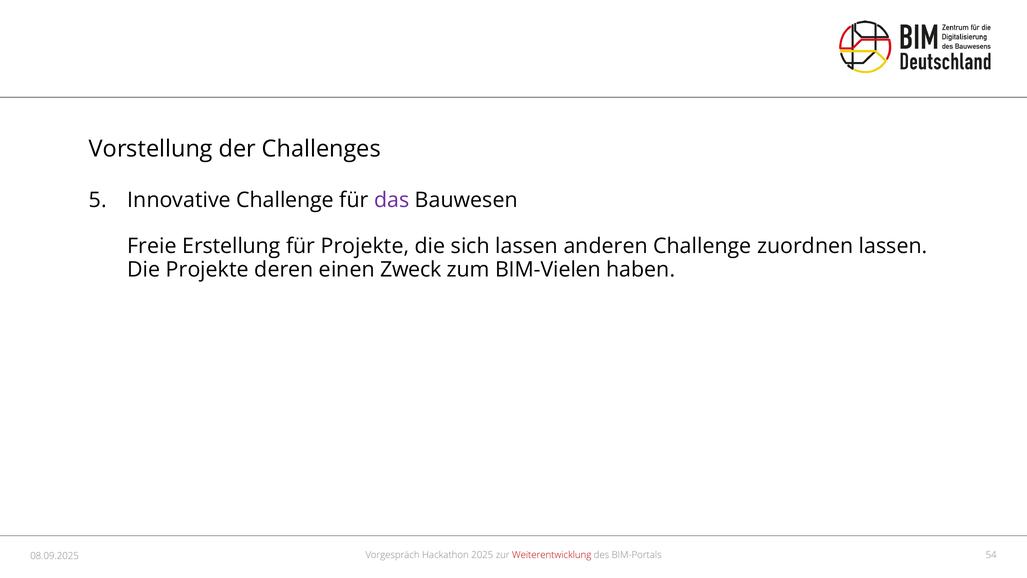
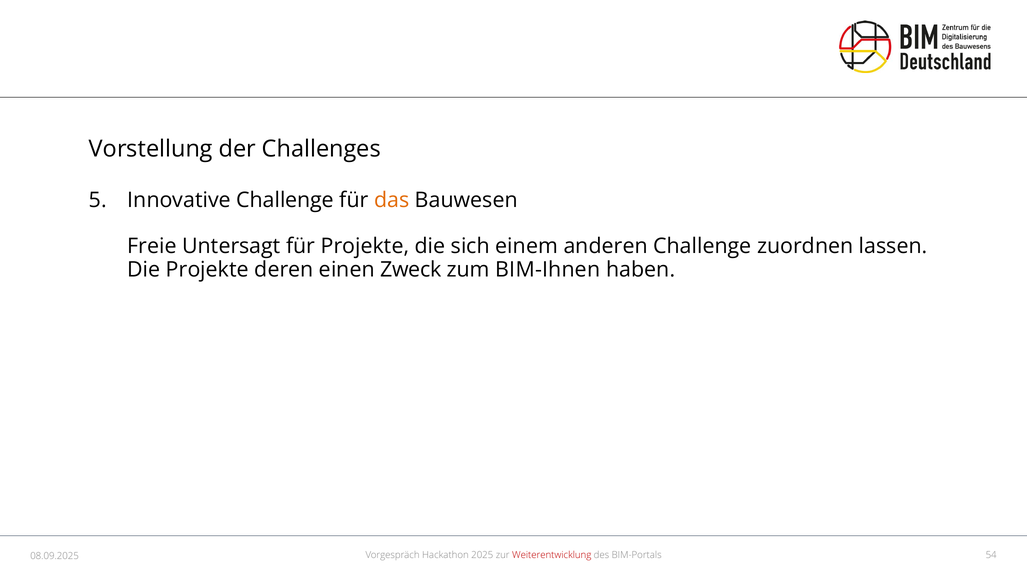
das colour: purple -> orange (392, 200)
Erstellung: Erstellung -> Untersagt (231, 246)
sich lassen: lassen -> einem (527, 246)
BIM-Vielen: BIM-Vielen -> BIM-Ihnen (548, 269)
